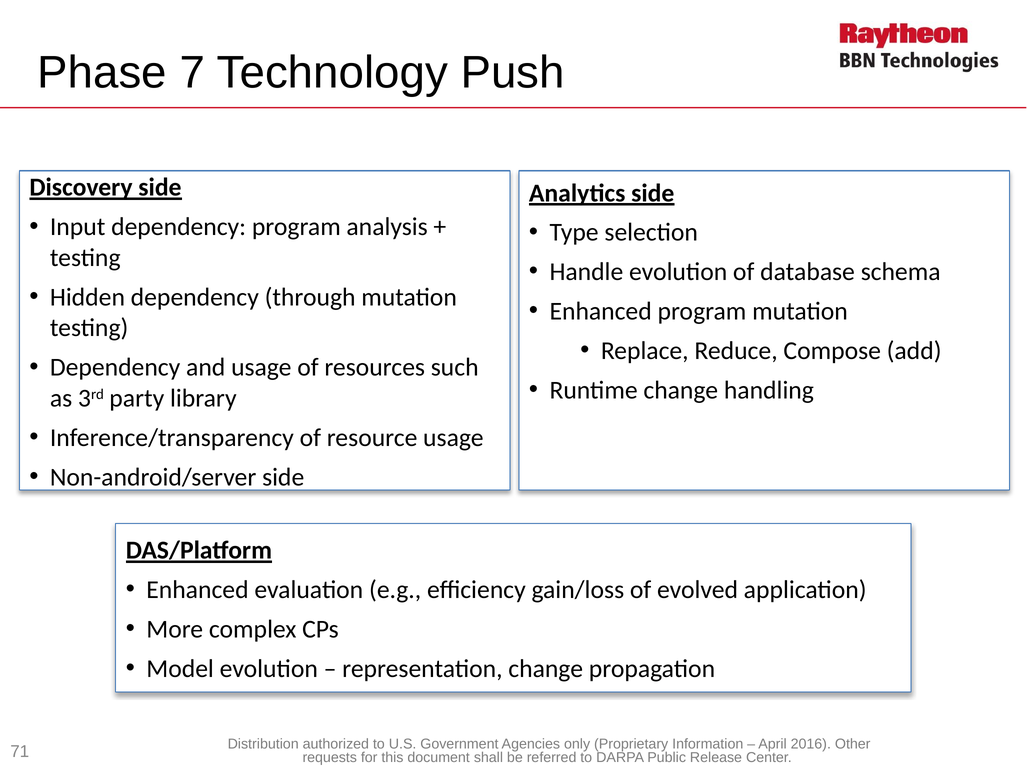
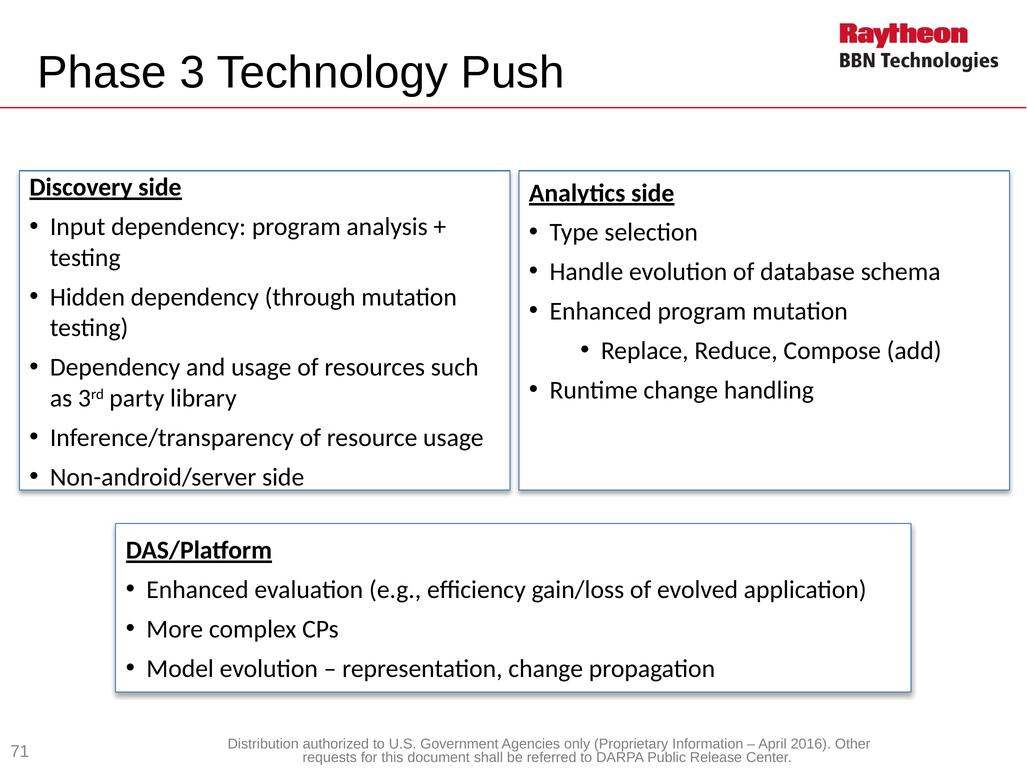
7: 7 -> 3 (192, 72)
